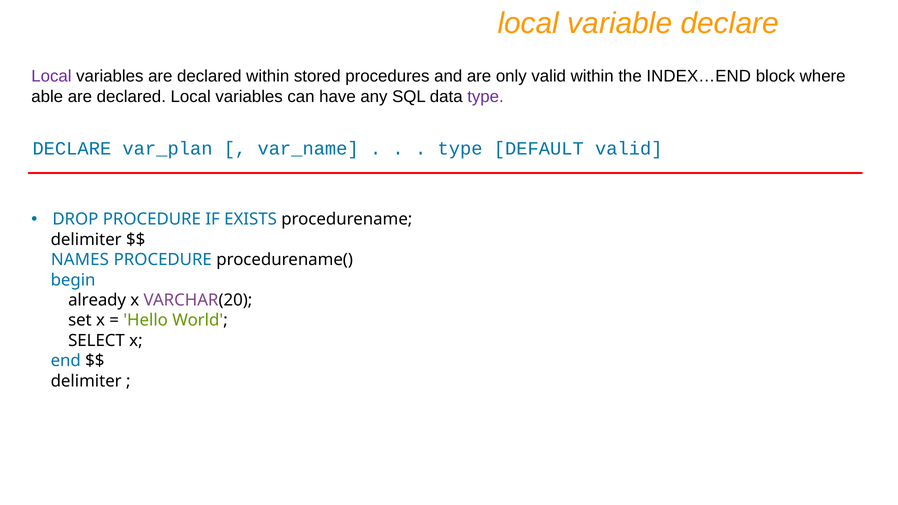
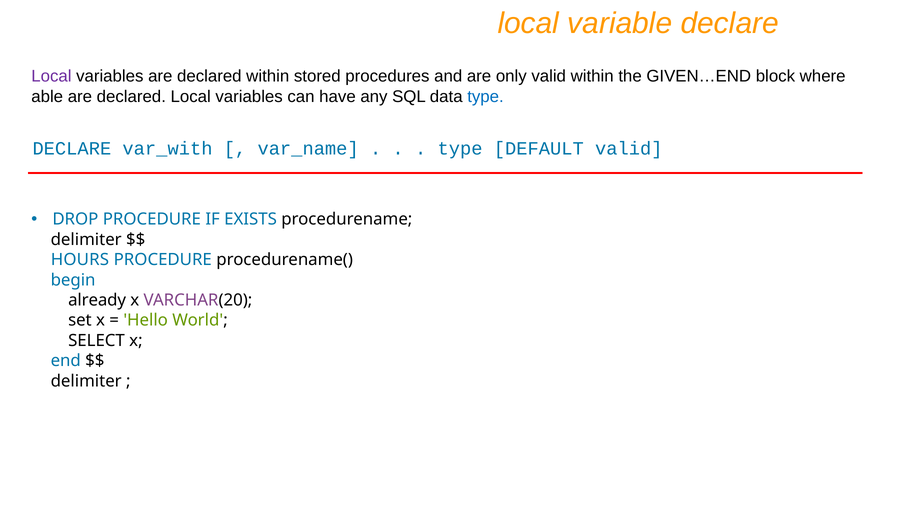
INDEX…END: INDEX…END -> GIVEN…END (699, 76)
type colour: purple -> blue (486, 97)
var_plan: var_plan -> var_with (167, 148)
NAMES: NAMES -> HOURS (80, 260)
